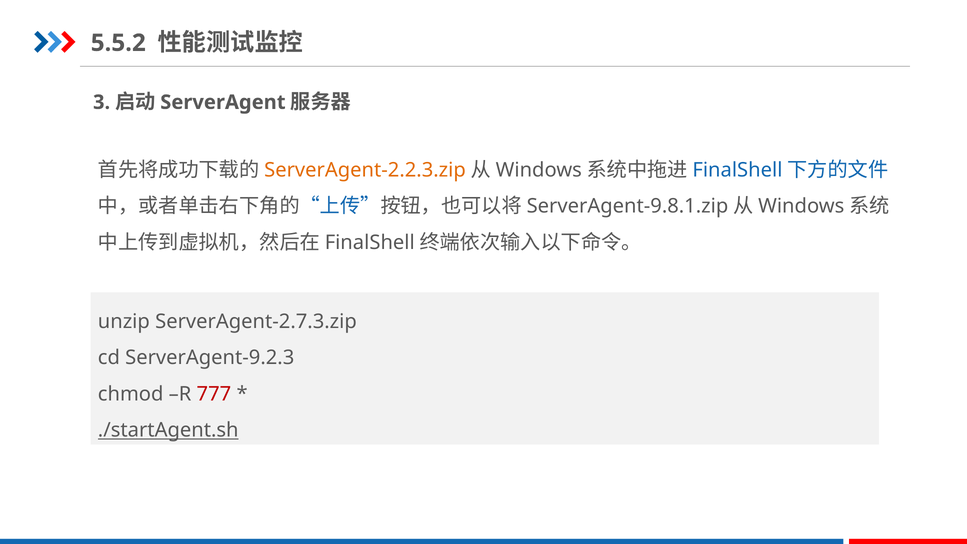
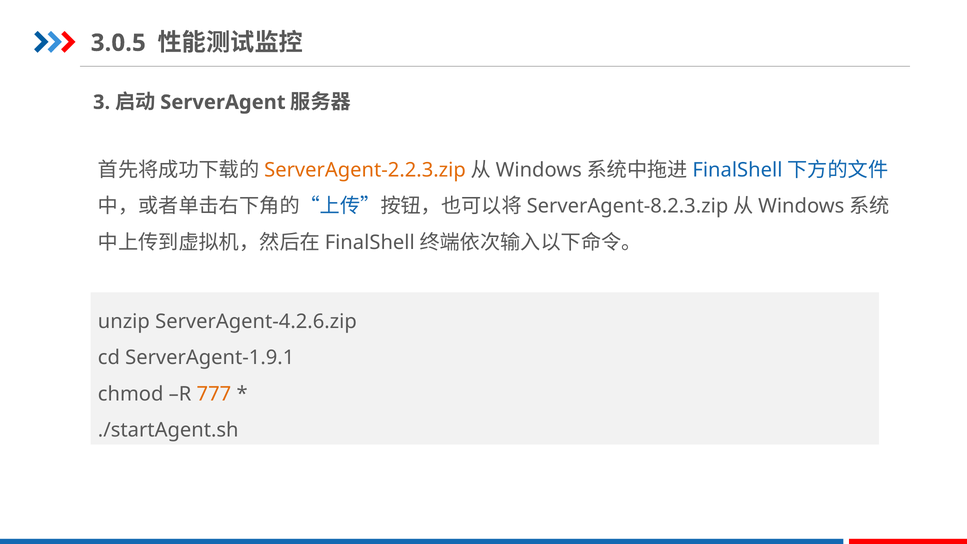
5.5.2: 5.5.2 -> 3.0.5 (118, 43)
ServerAgent-9.8.1.zip: ServerAgent-9.8.1.zip -> ServerAgent-8.2.3.zip (627, 206)
ServerAgent-2.7.3.zip: ServerAgent-2.7.3.zip -> ServerAgent-4.2.6.zip (256, 322)
ServerAgent-9.2.3: ServerAgent-9.2.3 -> ServerAgent-1.9.1 (210, 358)
777 colour: red -> orange (214, 394)
./startAgent.sh underline: present -> none (168, 430)
